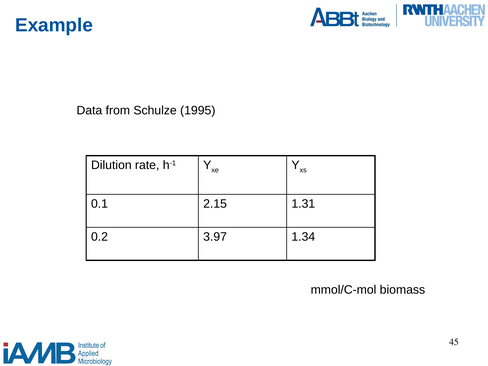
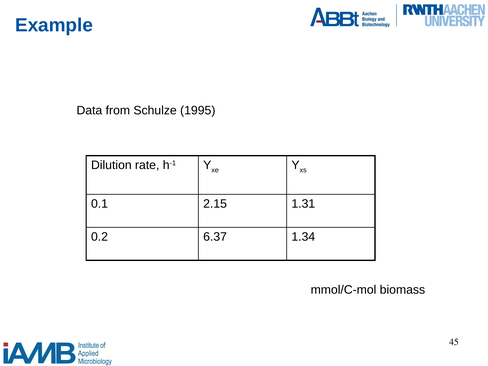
3.97: 3.97 -> 6.37 (215, 237)
